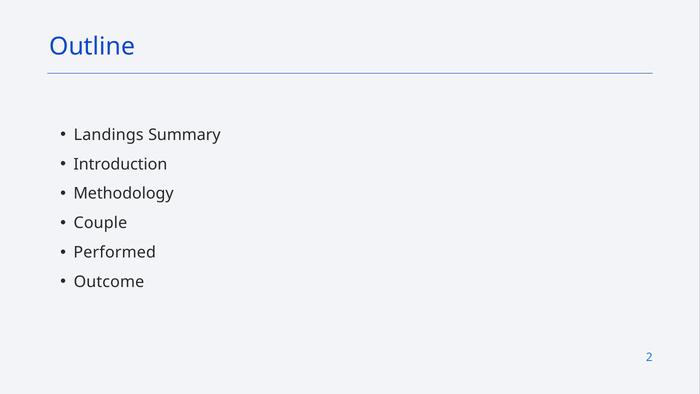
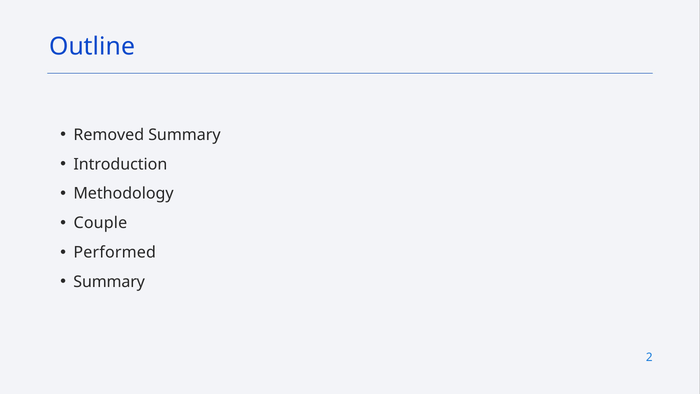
Landings: Landings -> Removed (109, 135)
Outcome: Outcome -> Summary (109, 282)
